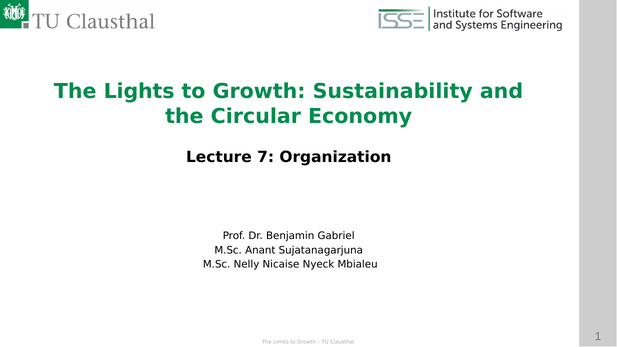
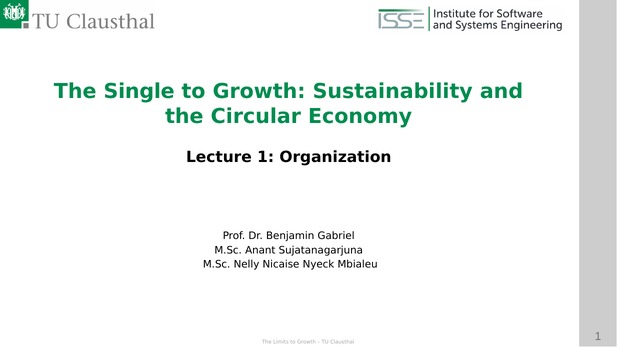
Lights: Lights -> Single (139, 92)
Lecture 7: 7 -> 1 (266, 157)
